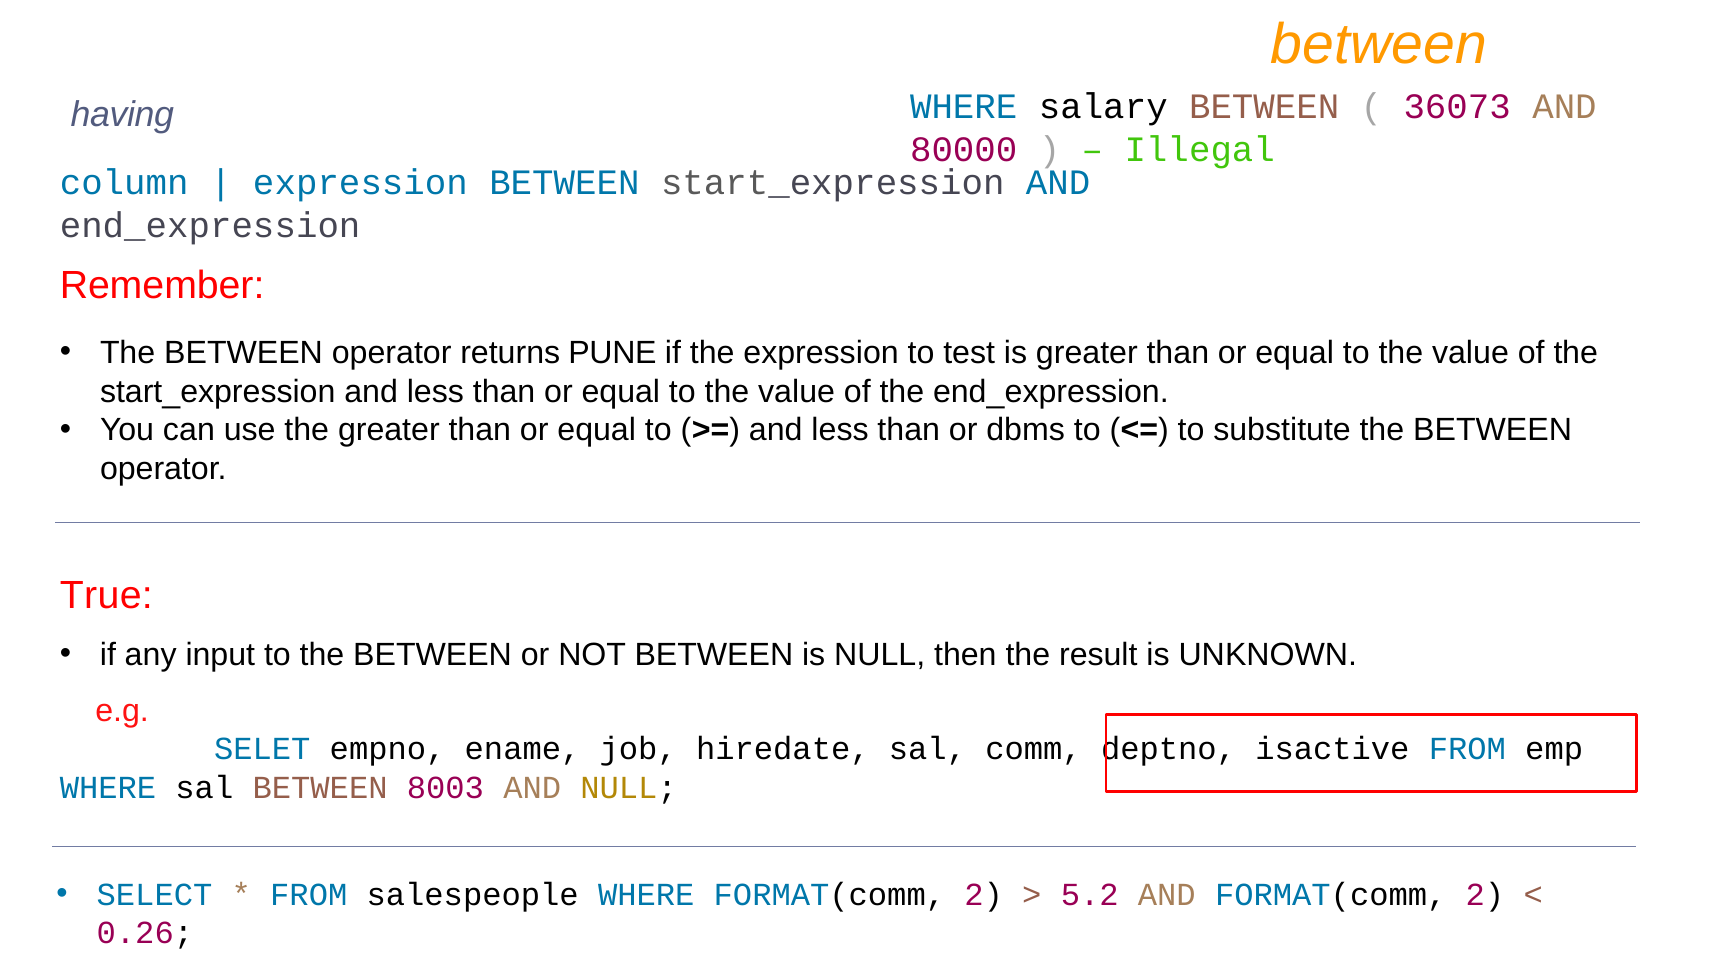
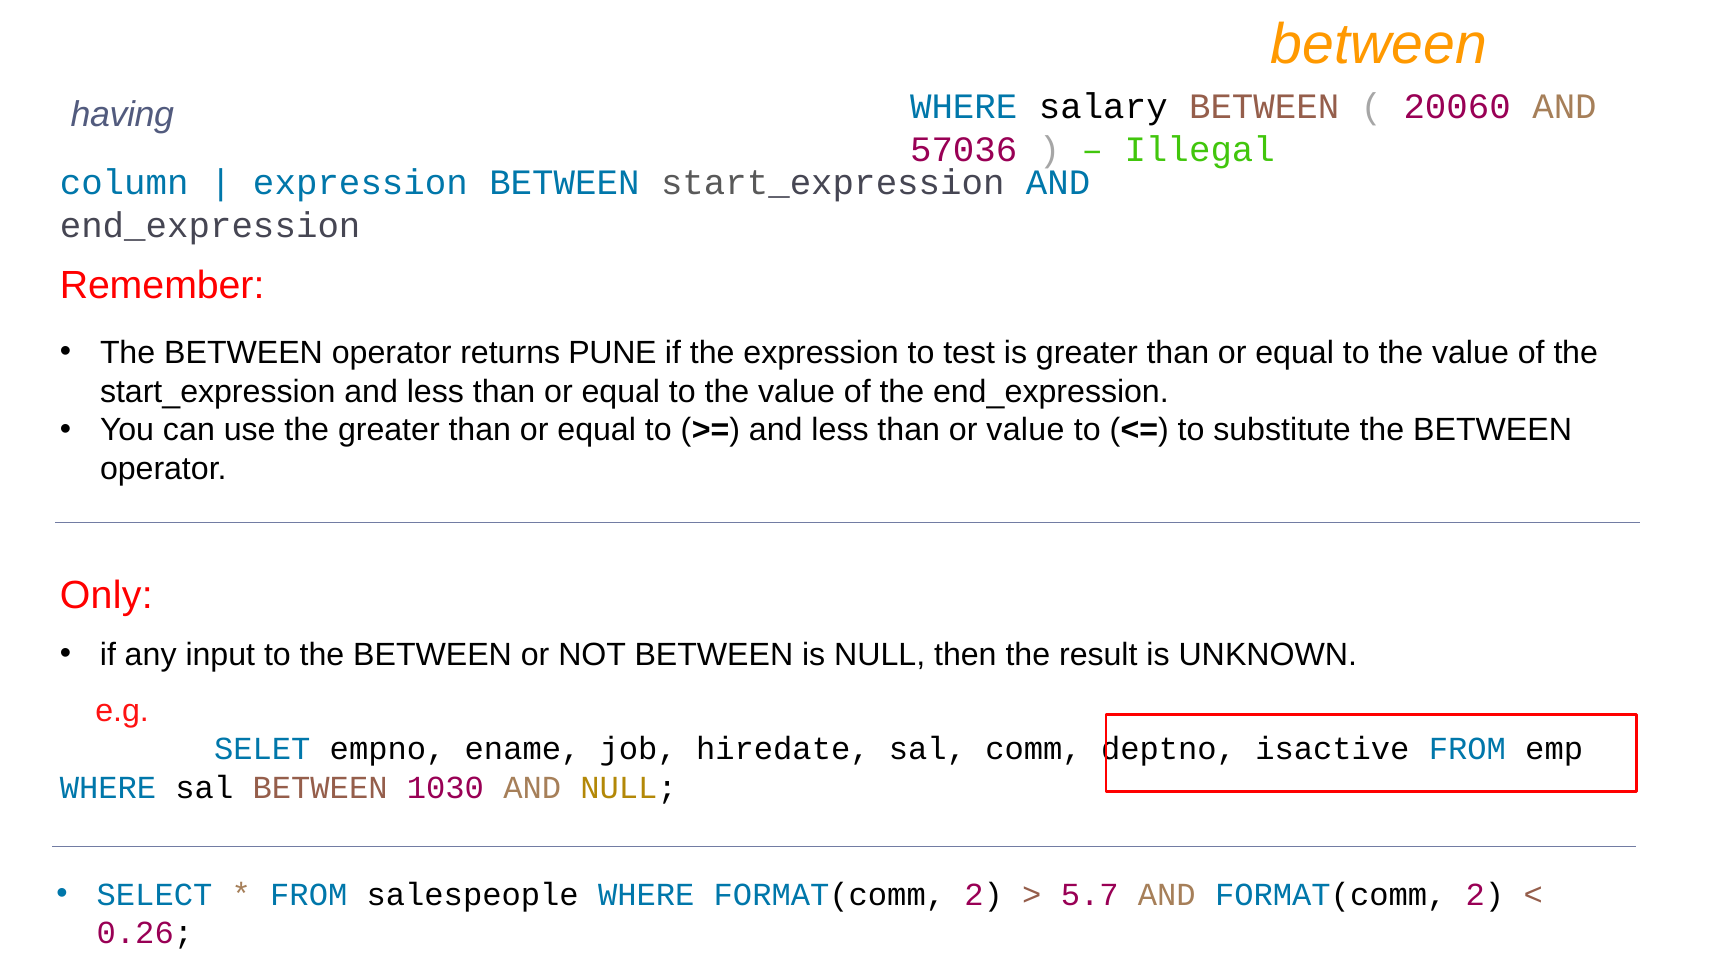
36073: 36073 -> 20060 (1457, 107)
80000: 80000 -> 57036 (964, 150)
or dbms: dbms -> value (1025, 430)
True: True -> Only (106, 596)
8003: 8003 -> 1030 (445, 788)
5.2: 5.2 -> 5.7 (1090, 895)
